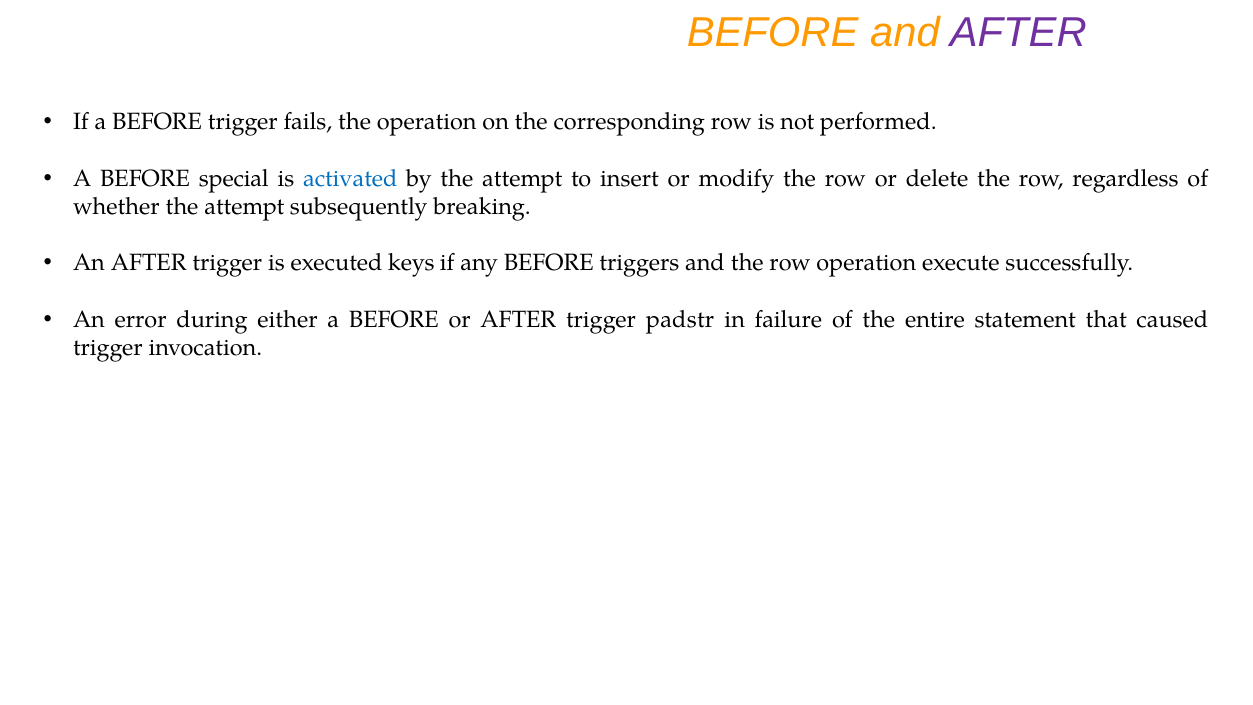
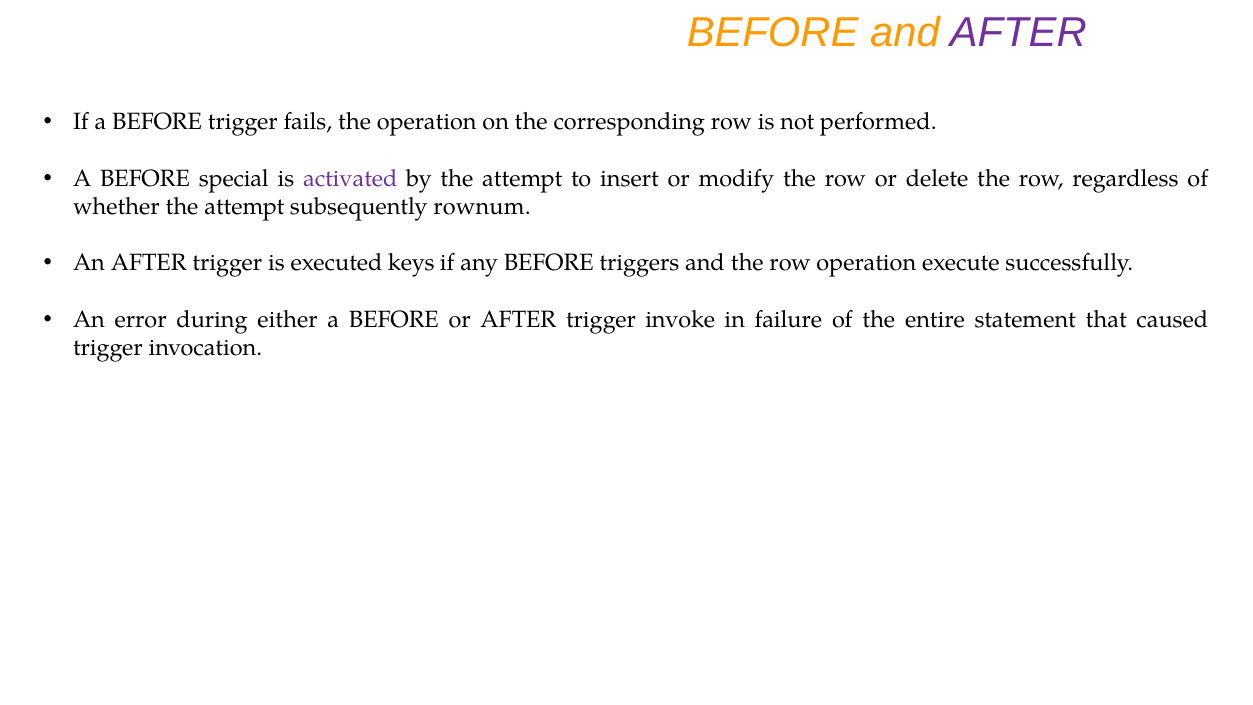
activated colour: blue -> purple (350, 179)
breaking: breaking -> rownum (482, 207)
padstr: padstr -> invoke (680, 319)
